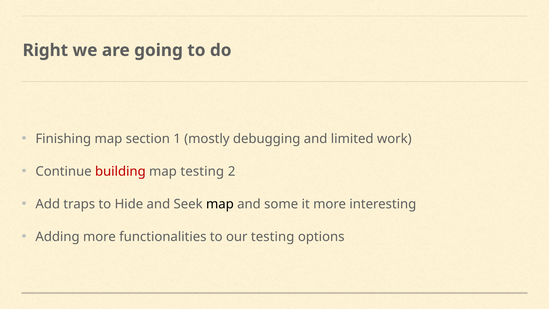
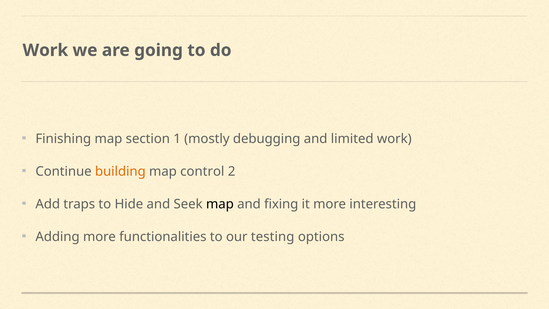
Right: Right -> Work (45, 50)
building colour: red -> orange (120, 171)
map testing: testing -> control (202, 171)
some: some -> fixing (281, 204)
